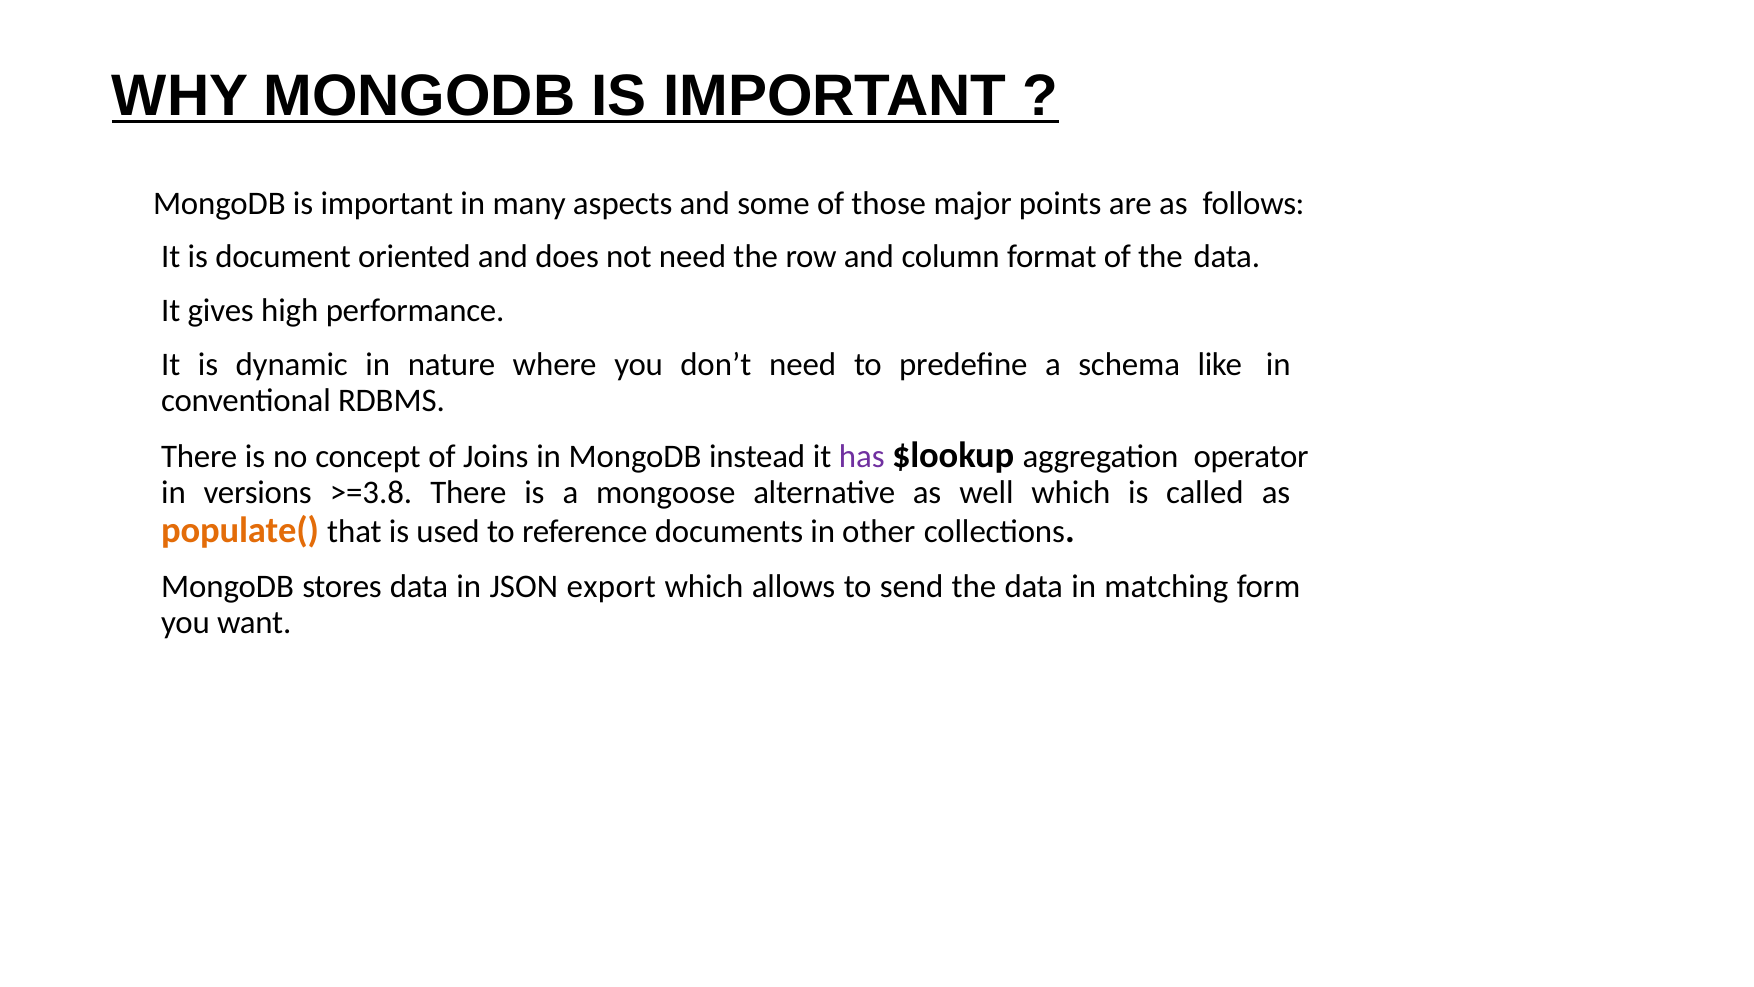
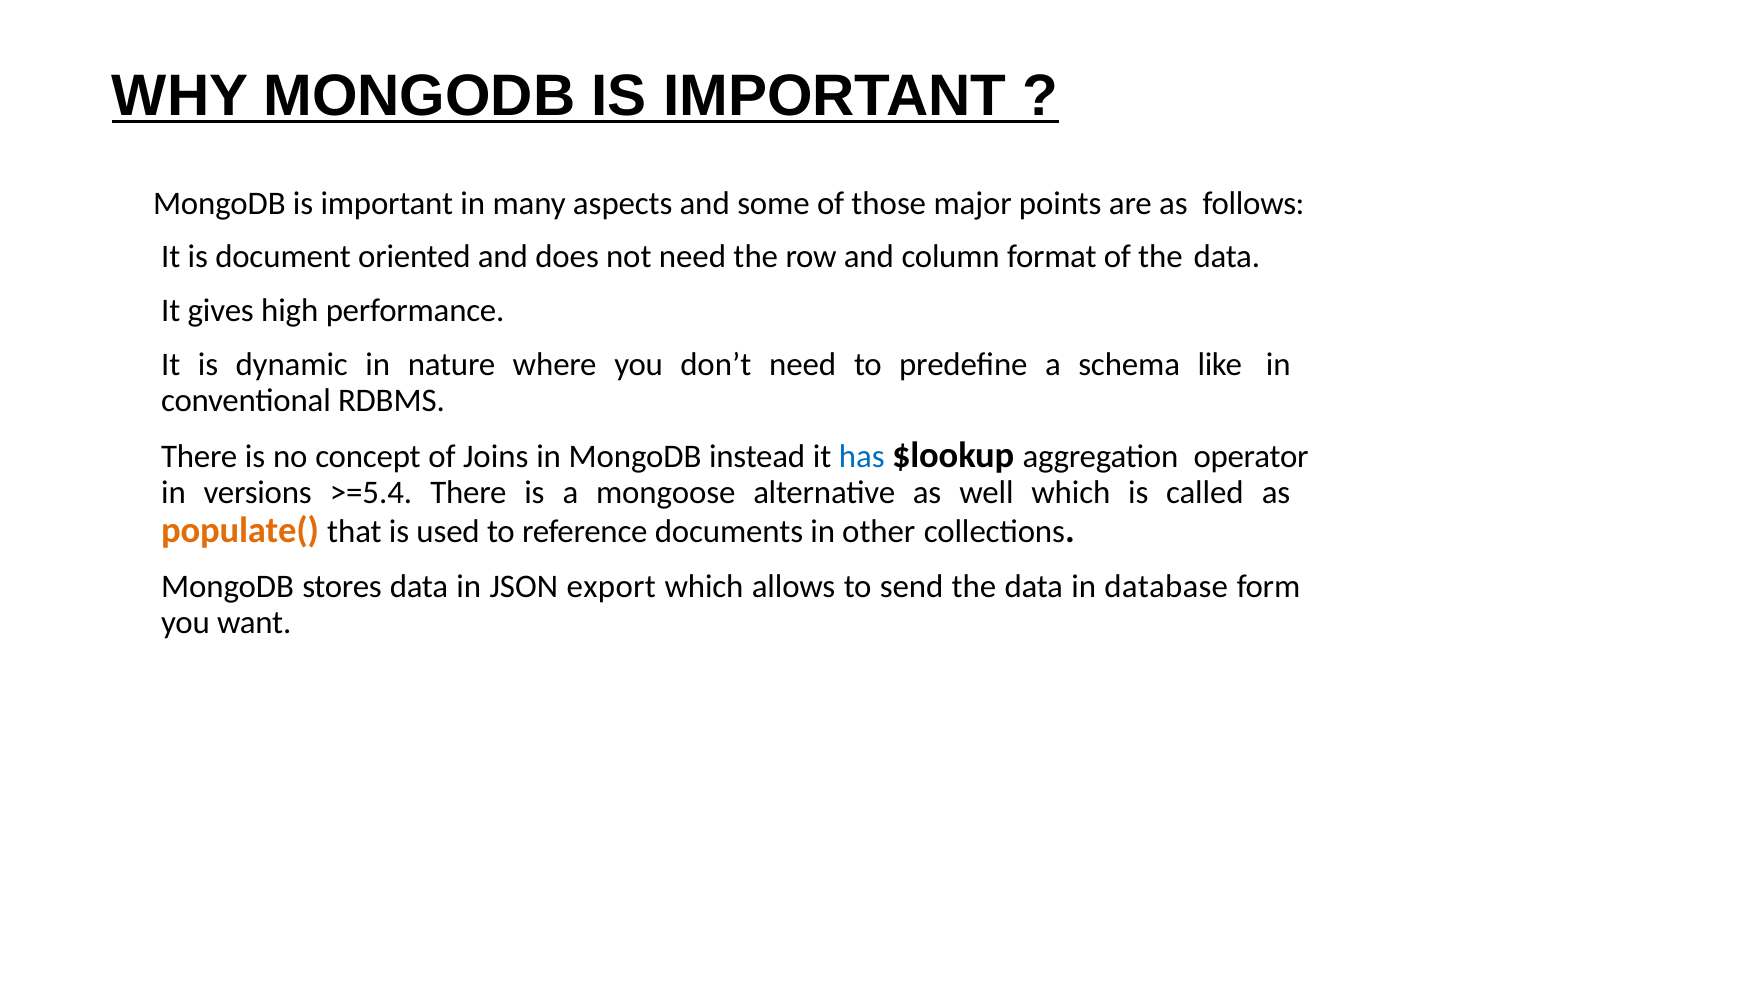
has colour: purple -> blue (862, 456)
>=3.8: >=3.8 -> >=5.4 (371, 492)
matching: matching -> database (1166, 587)
